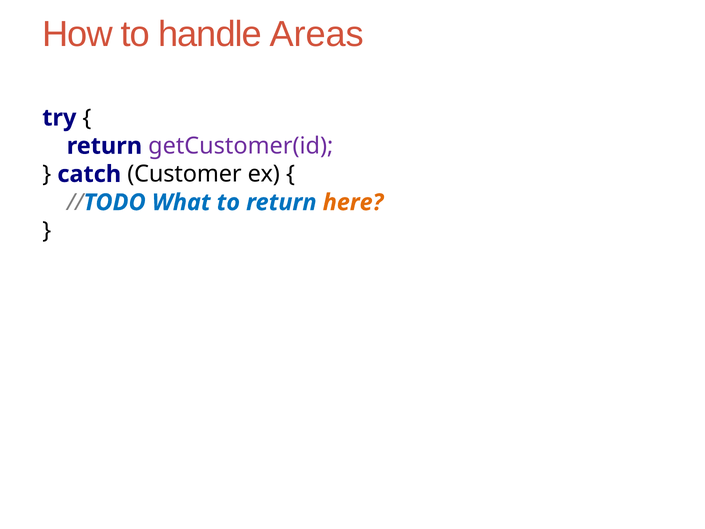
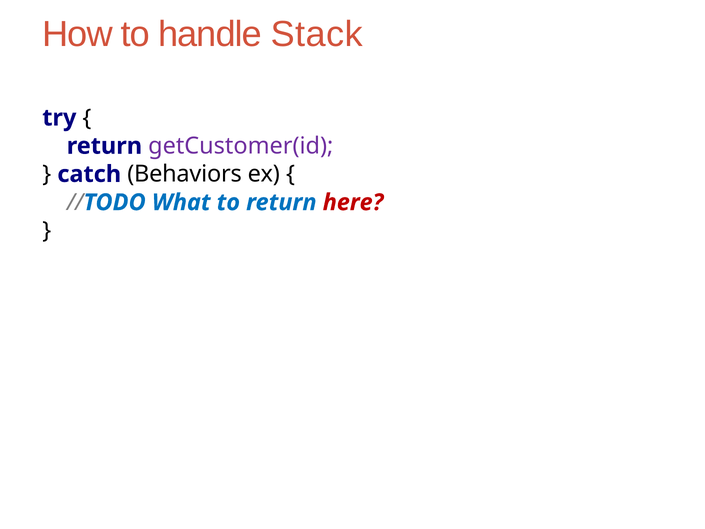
Areas: Areas -> Stack (317, 34)
Customer: Customer -> Behaviors (185, 174)
here colour: orange -> red (353, 202)
